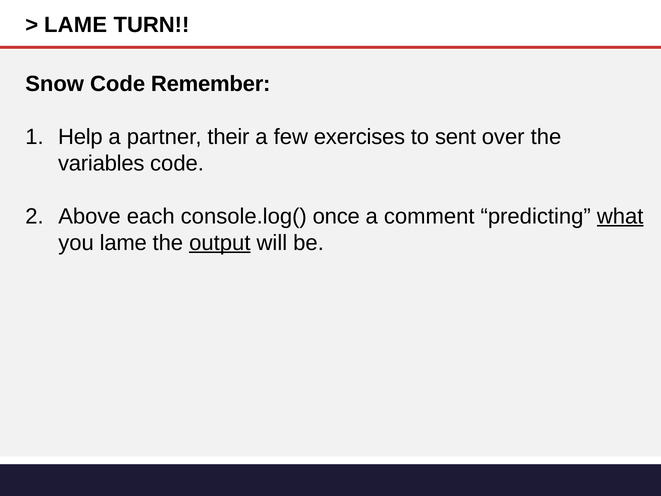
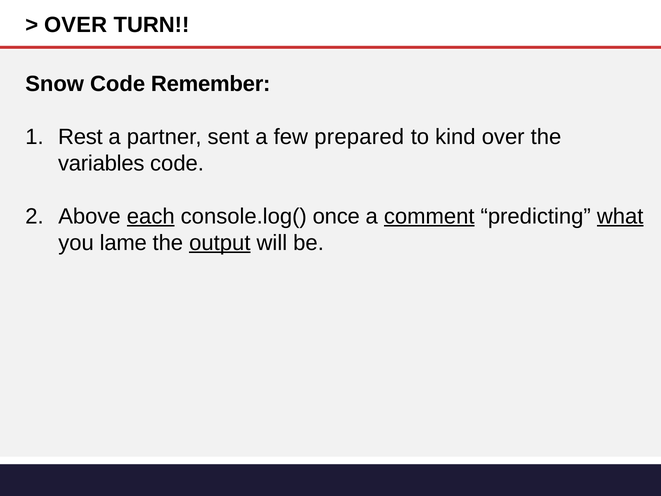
LAME: LAME -> OVER (76, 25)
Help: Help -> Rest (80, 137)
their: their -> sent (228, 137)
exercises: exercises -> prepared (359, 137)
sent: sent -> kind (455, 137)
each underline: none -> present (151, 216)
comment underline: none -> present (429, 216)
